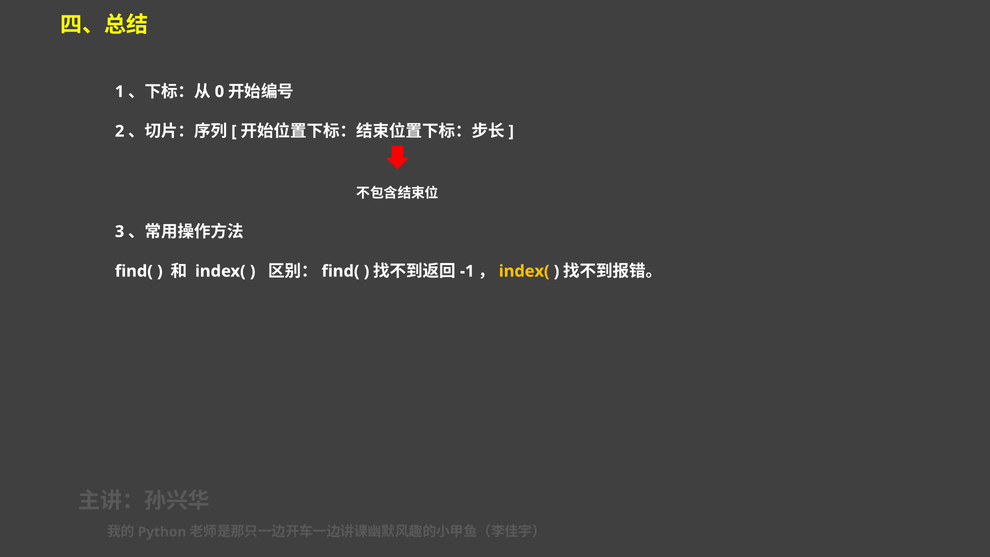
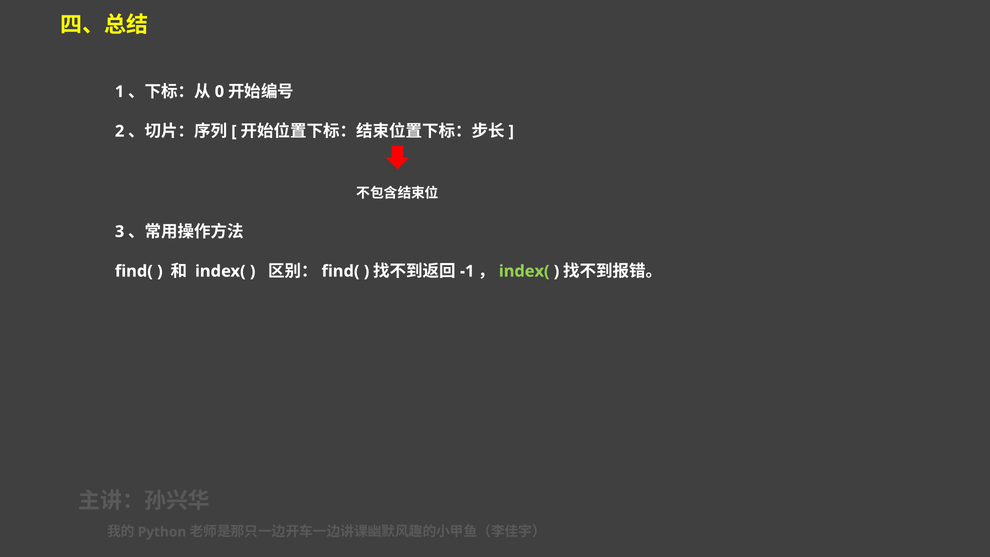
index( colour: yellow -> light green (524, 271)
